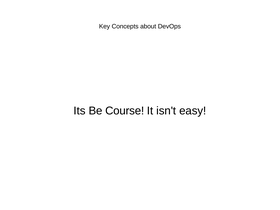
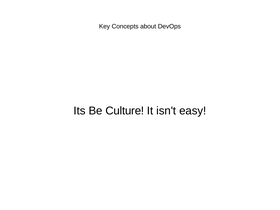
Course: Course -> Culture (125, 111)
